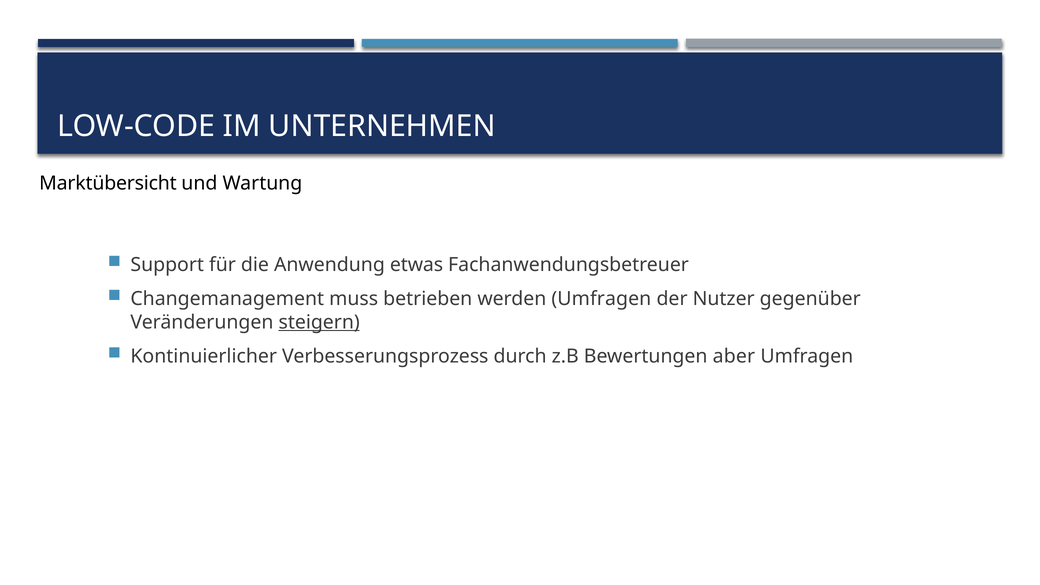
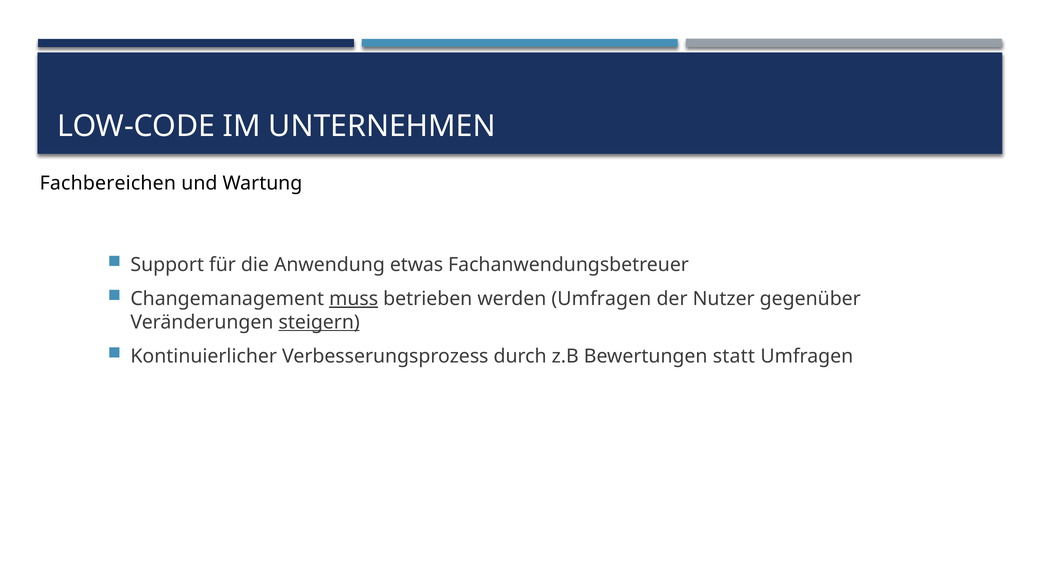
Marktübersicht: Marktübersicht -> Fachbereichen (108, 183)
muss underline: none -> present (354, 299)
aber: aber -> statt (734, 356)
